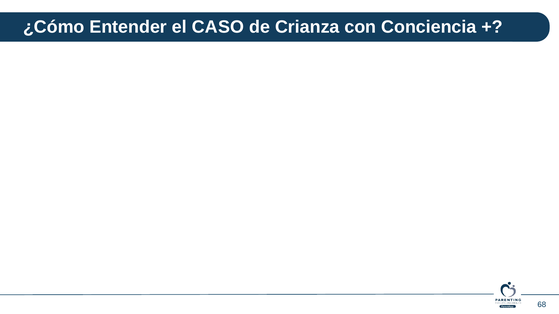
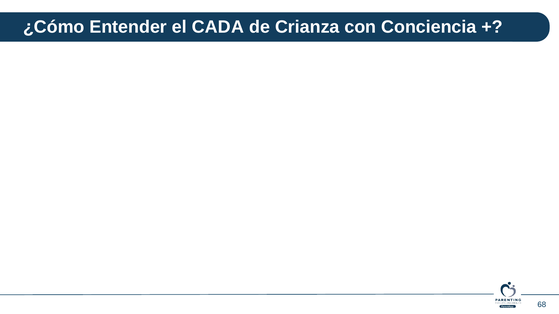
CASO: CASO -> CADA (218, 27)
